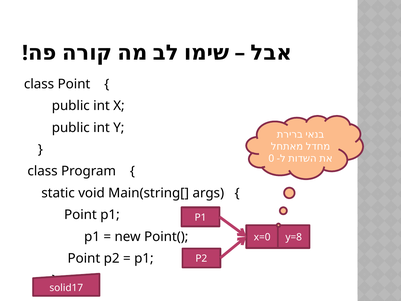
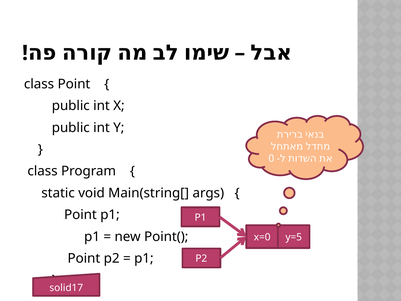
y=8: y=8 -> y=5 (294, 237)
